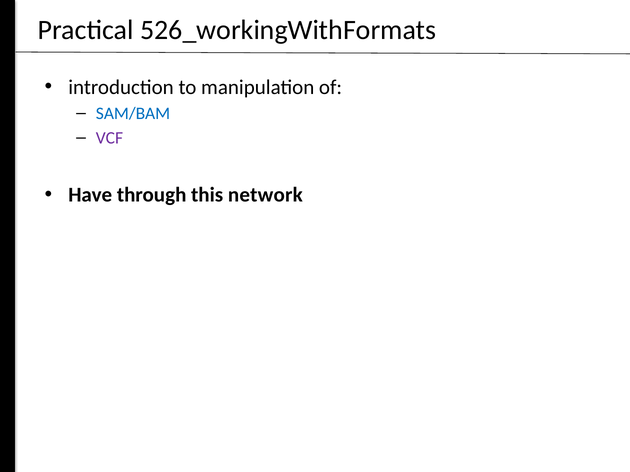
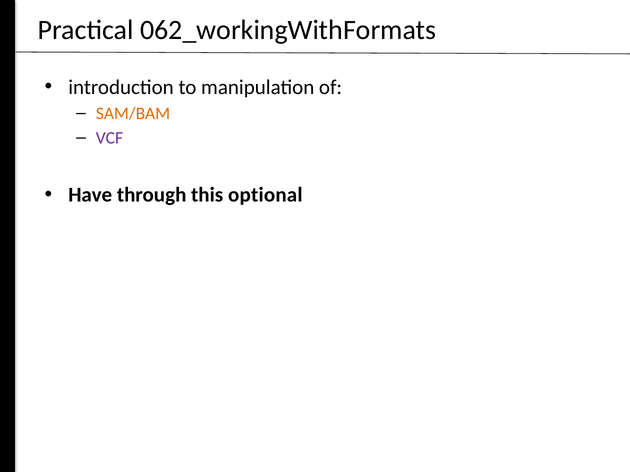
526_workingWithFormats: 526_workingWithFormats -> 062_workingWithFormats (288, 30)
SAM/BAM colour: blue -> orange (133, 114)
network: network -> optional (265, 195)
